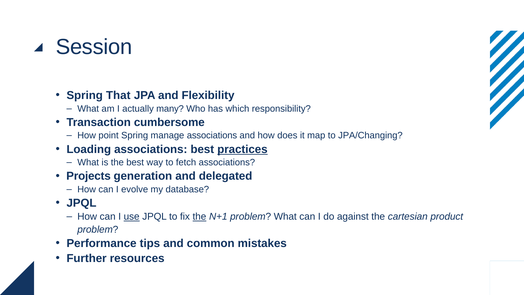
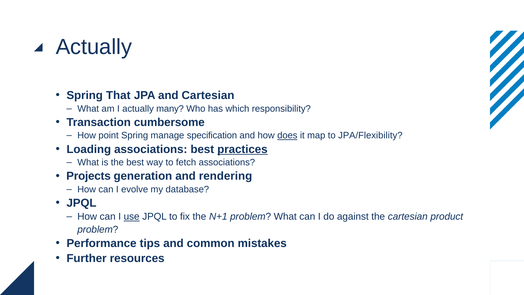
Session: Session -> Actually (94, 47)
and Flexibility: Flexibility -> Cartesian (208, 95)
manage associations: associations -> specification (212, 135)
does underline: none -> present (287, 135)
JPA/Changing: JPA/Changing -> JPA/Flexibility (370, 135)
delegated: delegated -> rendering (226, 176)
the underline: present -> none (199, 217)
